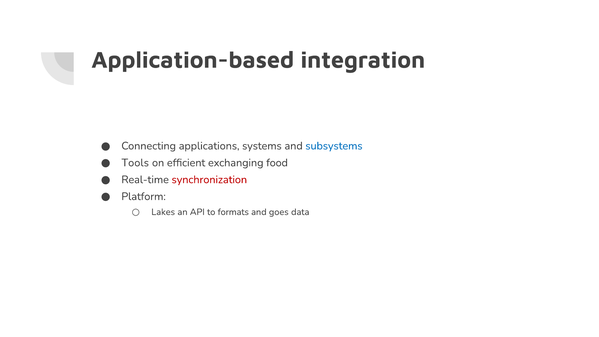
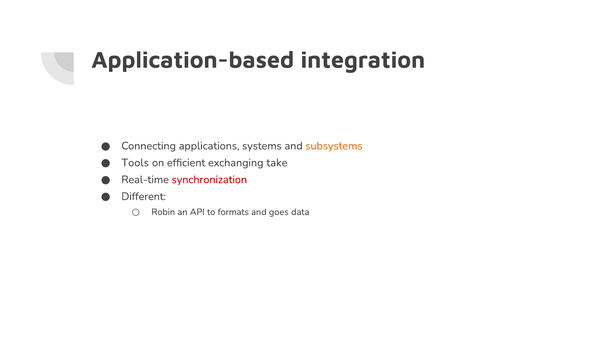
subsystems colour: blue -> orange (334, 146)
food: food -> take (277, 163)
Platform: Platform -> Different (144, 196)
Lakes: Lakes -> Robin (163, 212)
